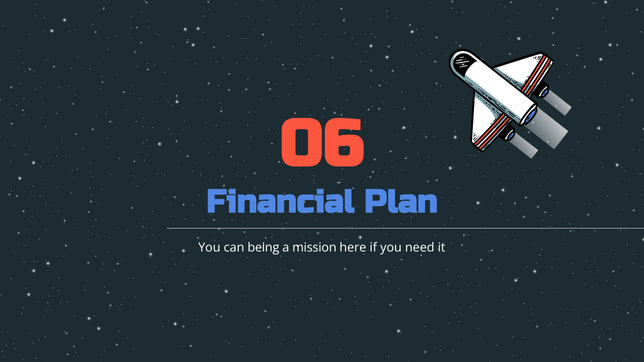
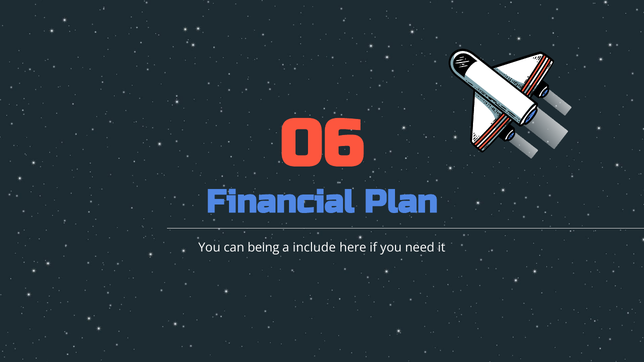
mission: mission -> include (314, 248)
